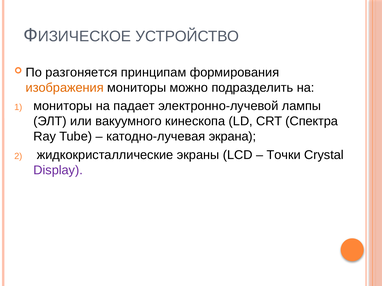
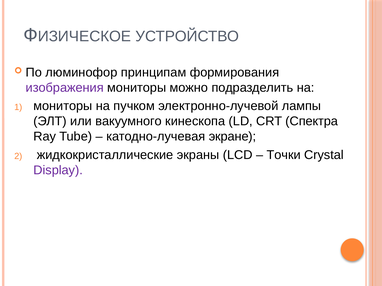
разгоняется: разгоняется -> люминофор (81, 72)
изображения colour: orange -> purple (65, 88)
падает: падает -> пучком (134, 106)
экрана: экрана -> экране (232, 137)
